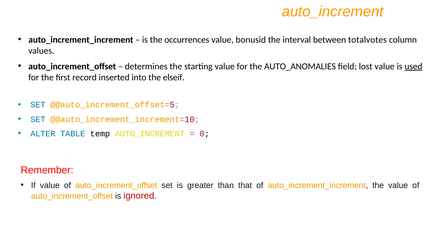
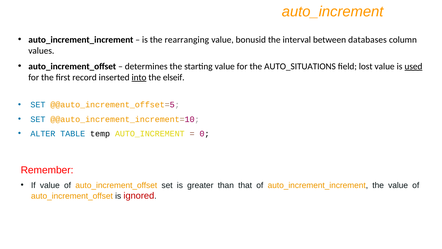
occurrences: occurrences -> rearranging (187, 40)
totalvotes: totalvotes -> databases (367, 40)
AUTO_ANOMALIES: AUTO_ANOMALIES -> AUTO_SITUATIONS (300, 66)
into underline: none -> present (139, 77)
